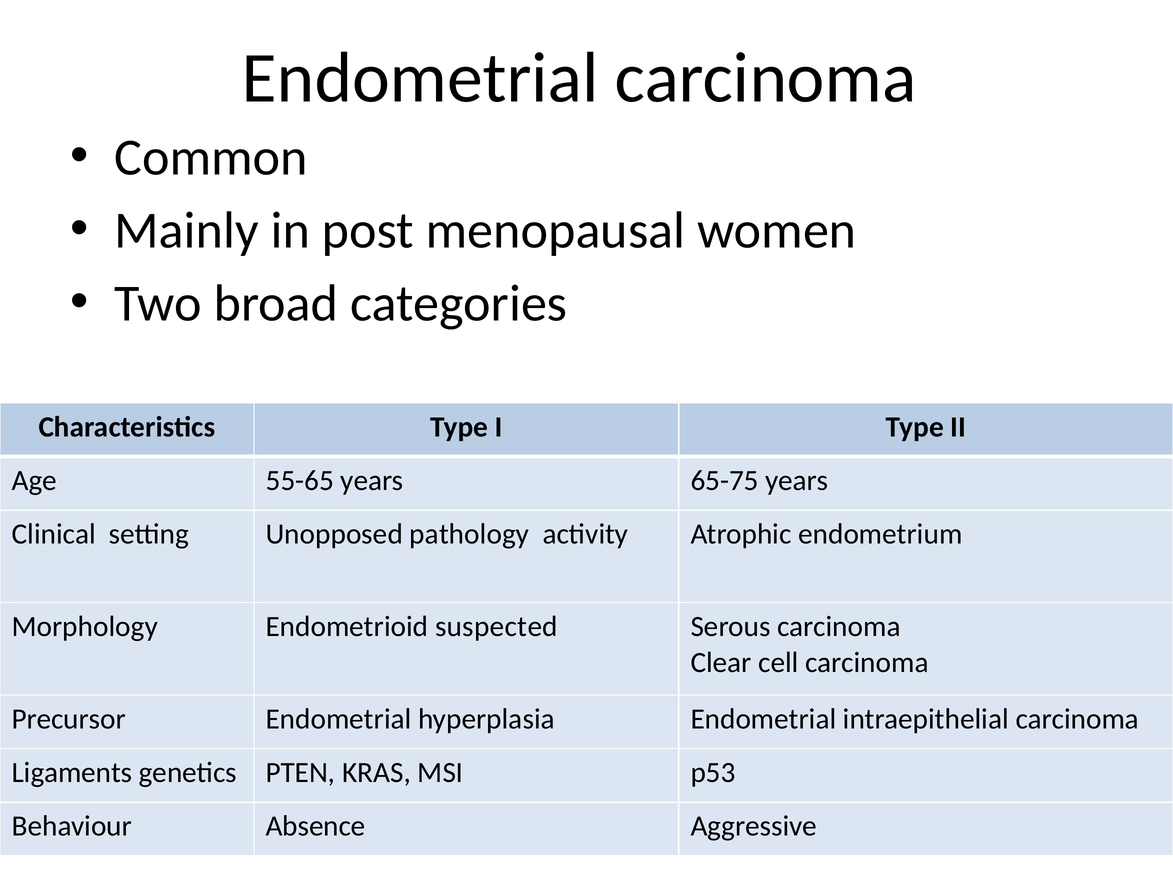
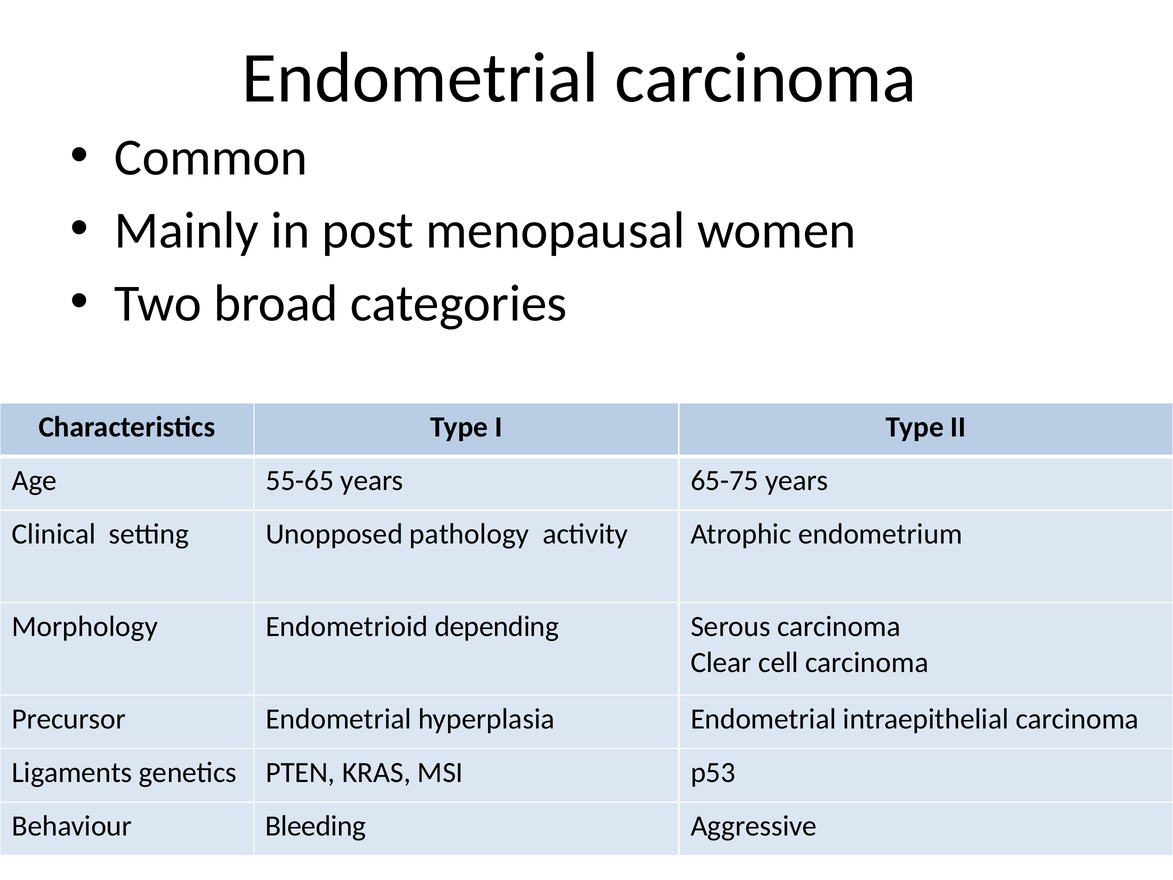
suspected: suspected -> depending (497, 627)
Absence: Absence -> Bleeding (316, 826)
